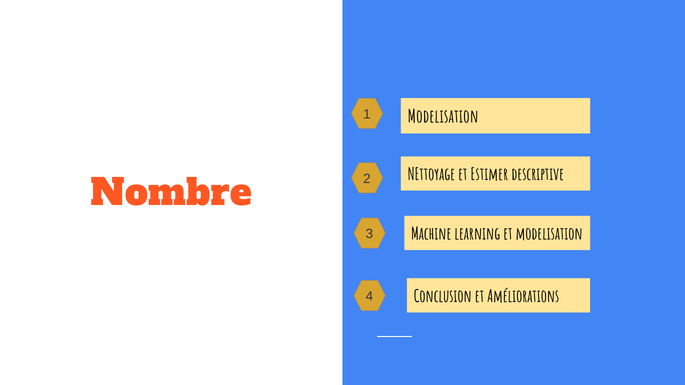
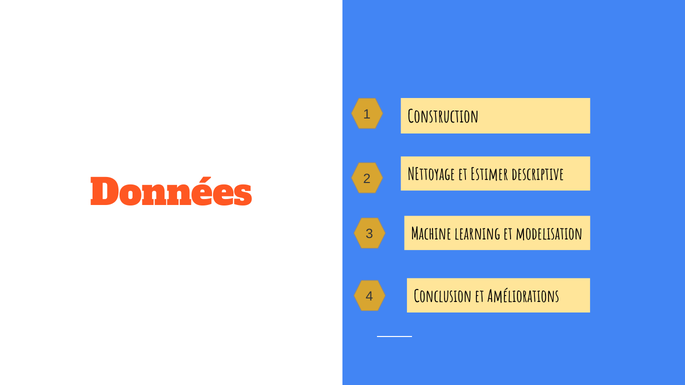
Modelisation: Modelisation -> Construction (443, 117)
Nombre: Nombre -> Données (172, 193)
